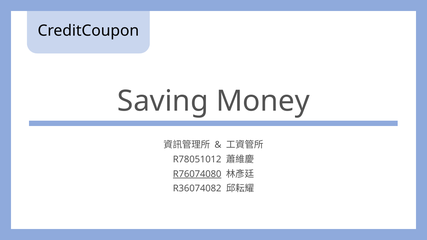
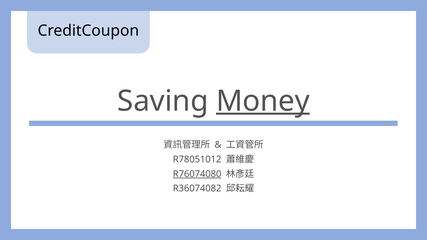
Money underline: none -> present (263, 101)
